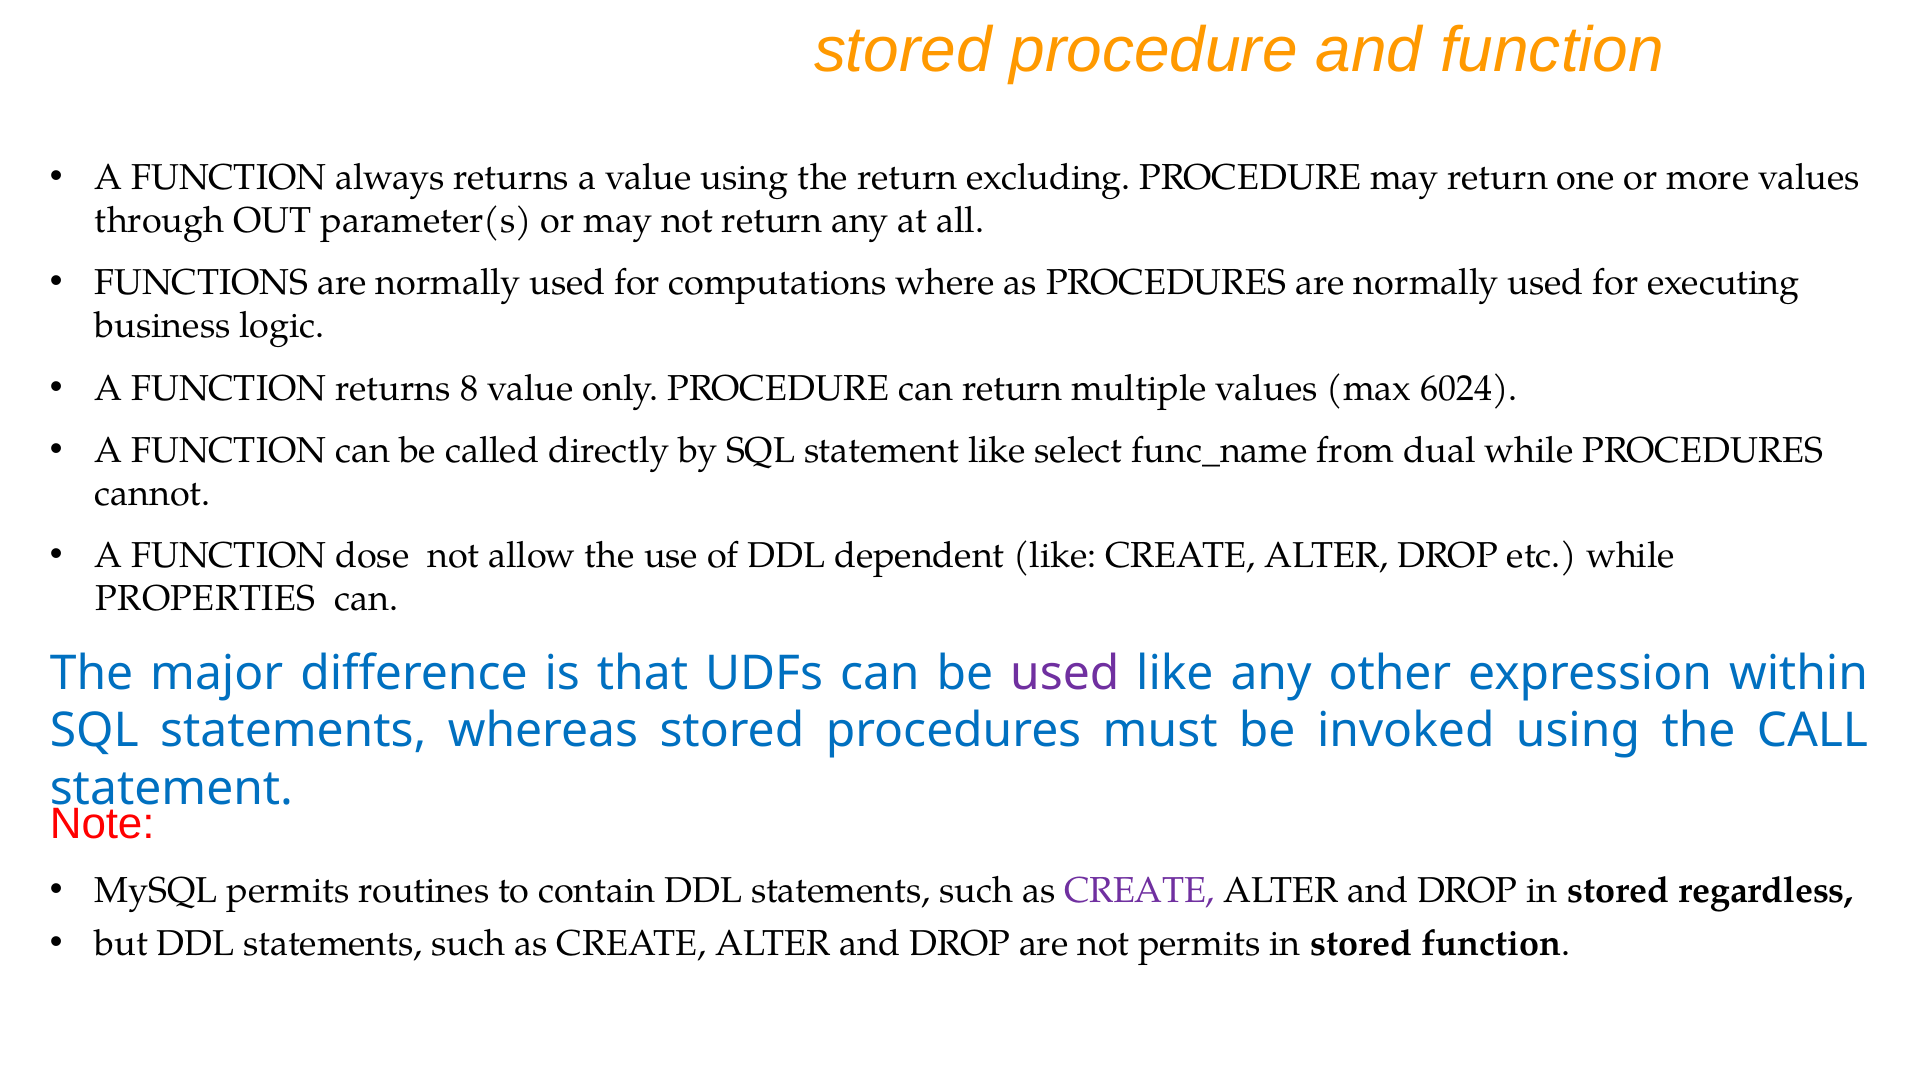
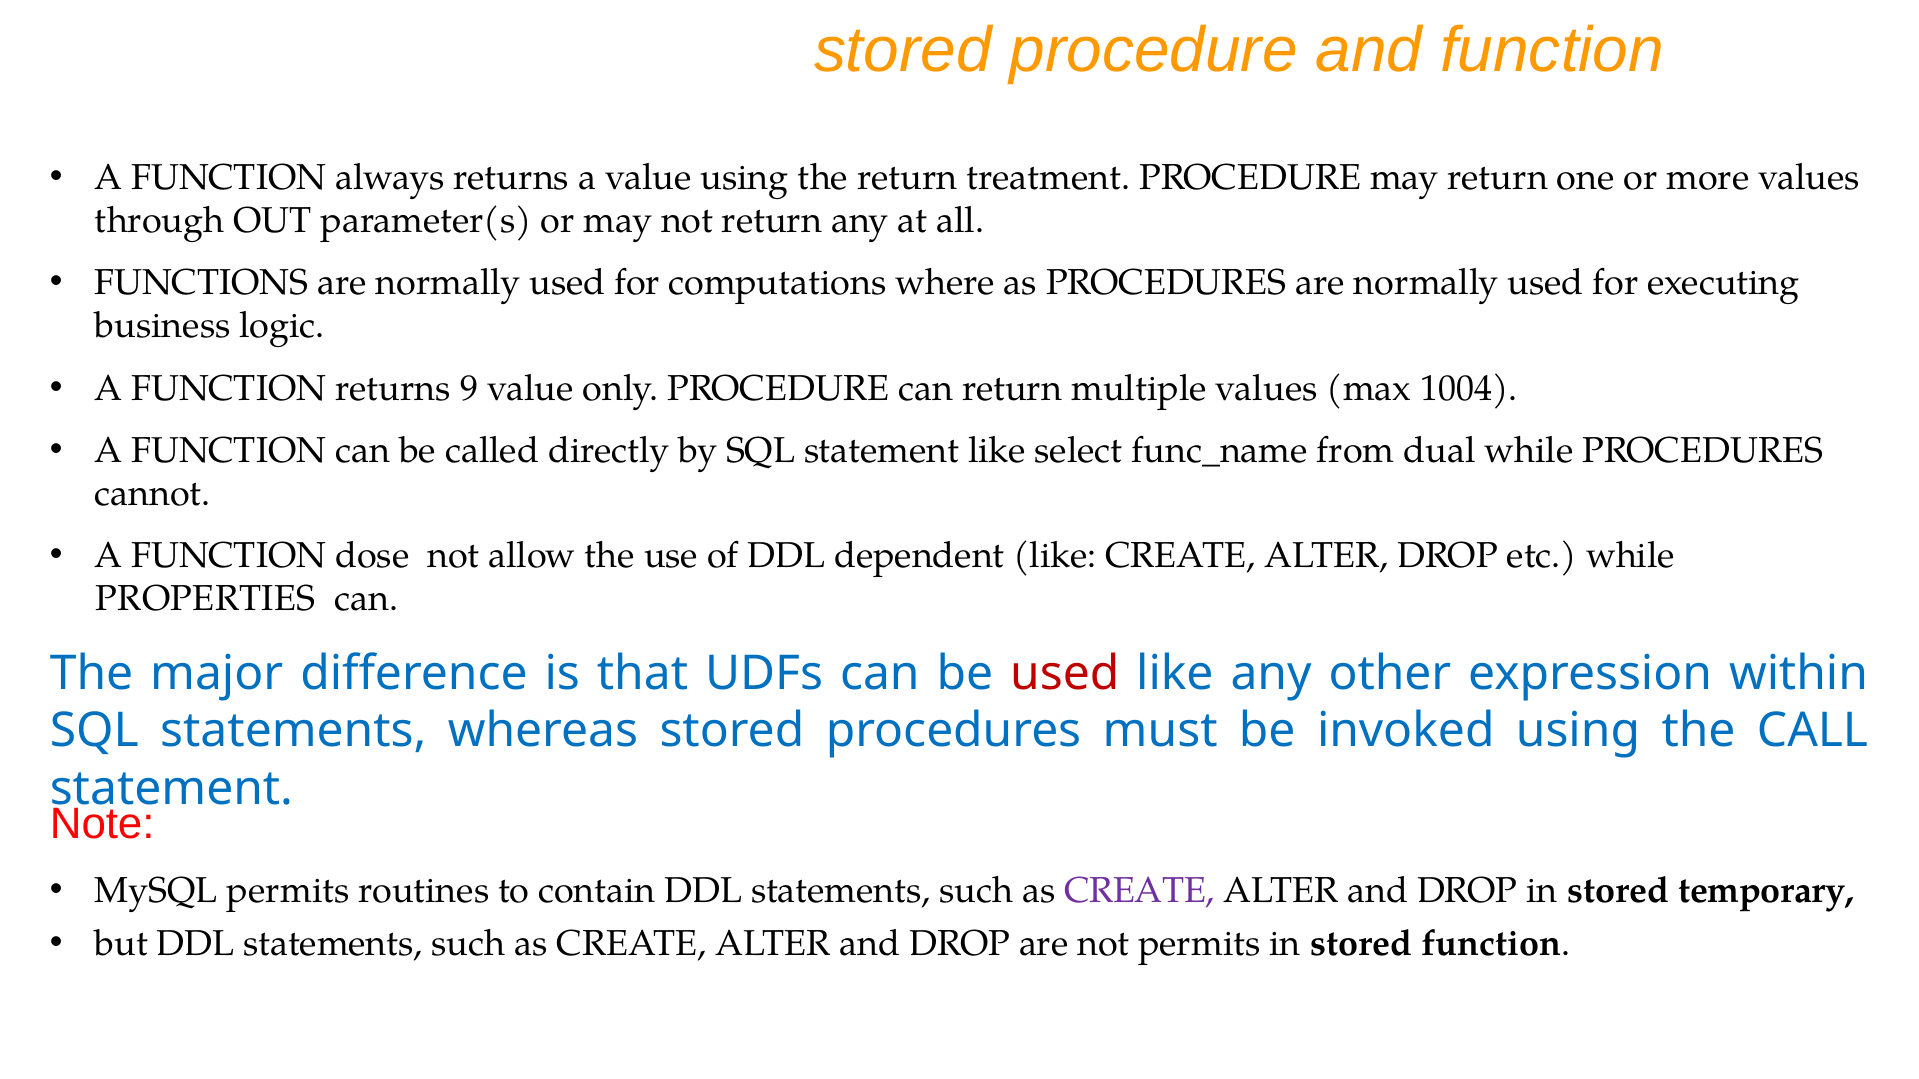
excluding: excluding -> treatment (1049, 177)
8: 8 -> 9 (469, 388)
6024: 6024 -> 1004 (1469, 388)
used colour: purple -> red (1065, 674)
regardless: regardless -> temporary (1766, 891)
